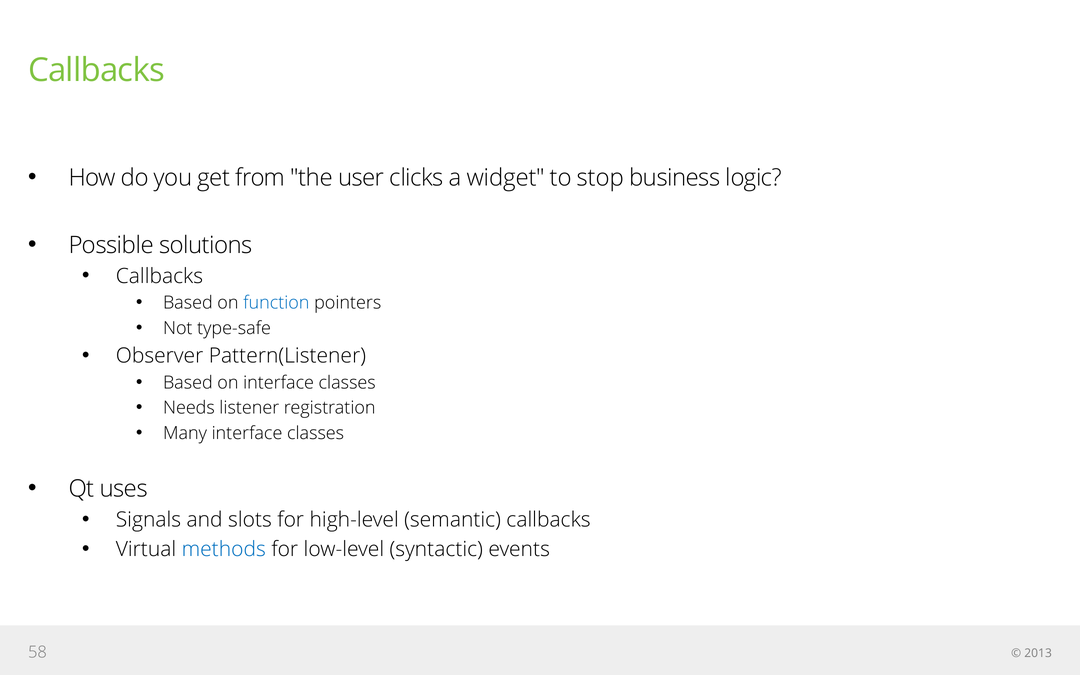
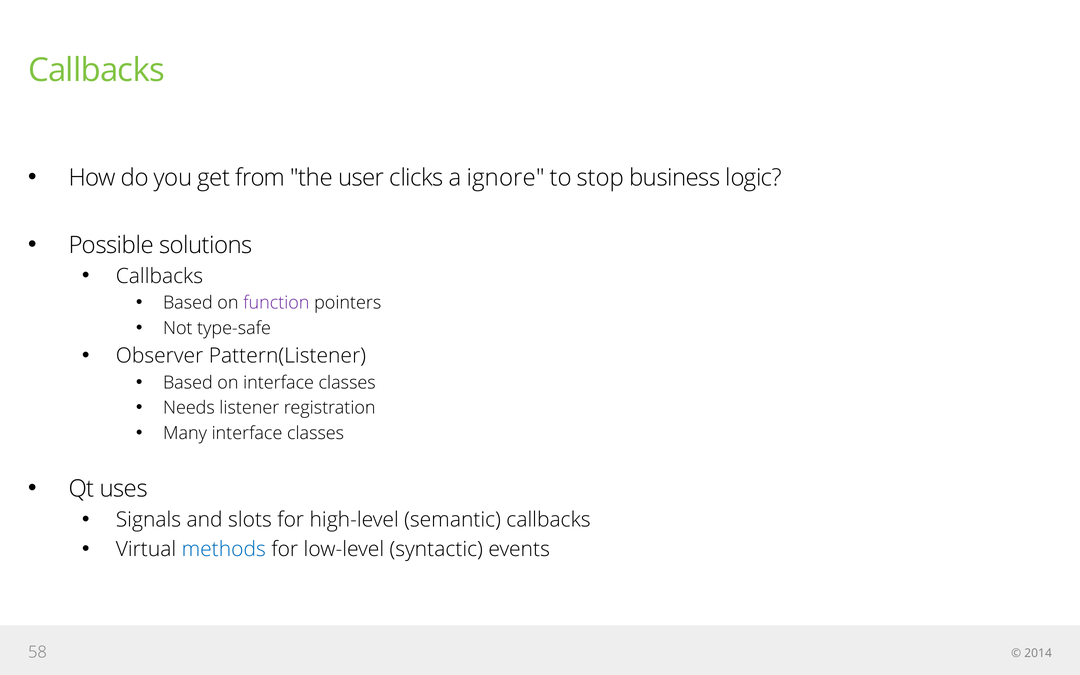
widget: widget -> ignore (506, 178)
function colour: blue -> purple (276, 303)
2013: 2013 -> 2014 (1038, 653)
